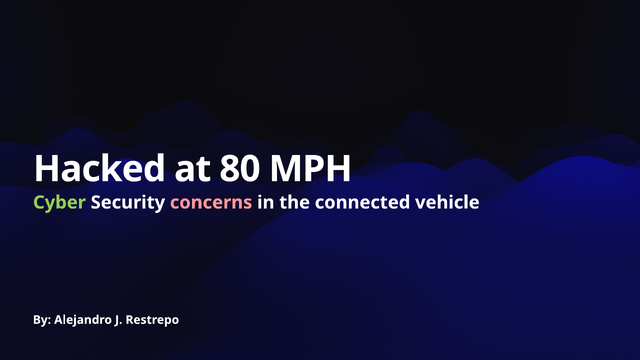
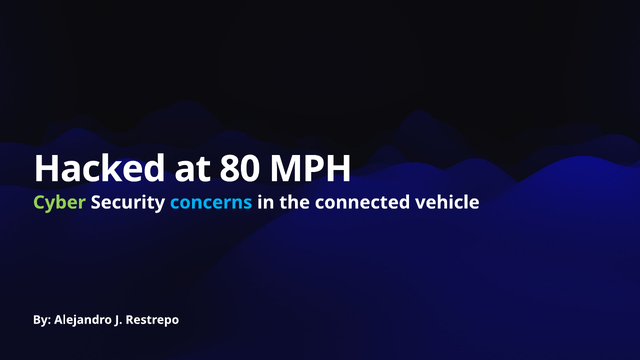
concerns colour: pink -> light blue (211, 203)
